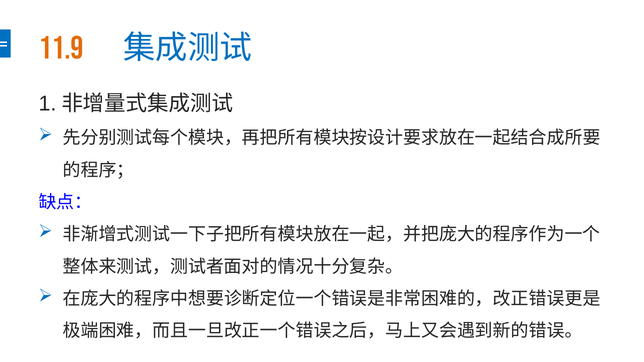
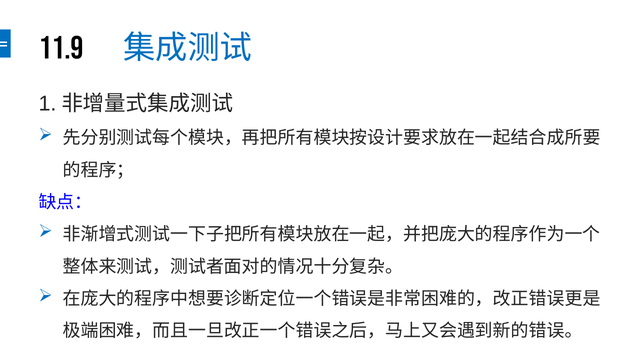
11.9 colour: orange -> black (61, 48)
